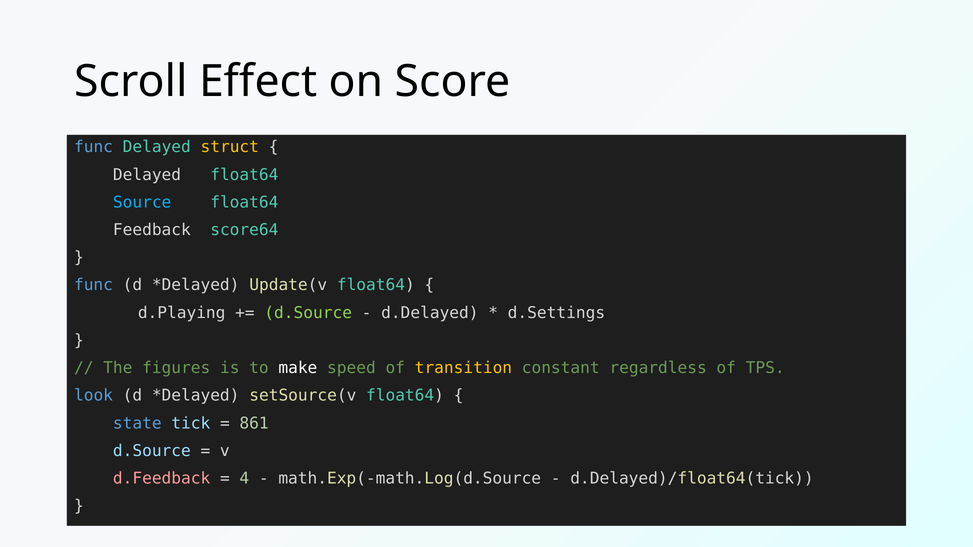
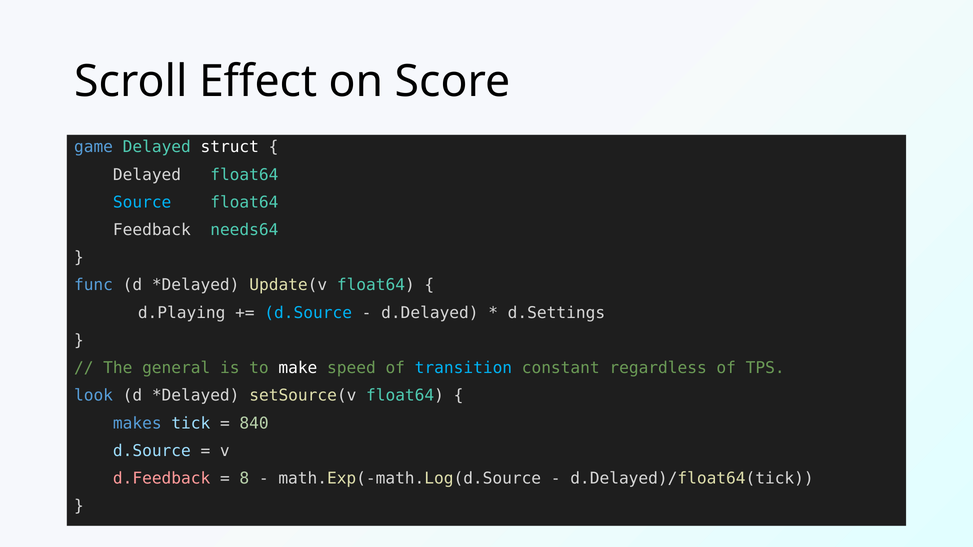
func: func -> game (94, 147)
struct colour: yellow -> white (230, 147)
score64: score64 -> needs64 (244, 230)
d.Source colour: light green -> light blue (308, 313)
figures: figures -> general (176, 368)
transition colour: yellow -> light blue (463, 368)
state: state -> makes (137, 424)
861: 861 -> 840 (254, 424)
4: 4 -> 8 (244, 479)
